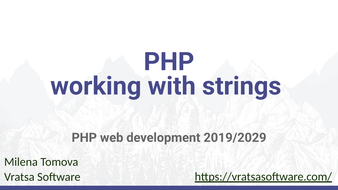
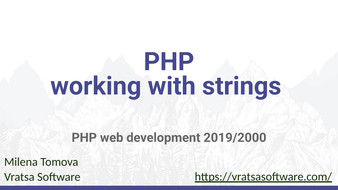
2019/2029: 2019/2029 -> 2019/2000 (235, 138)
